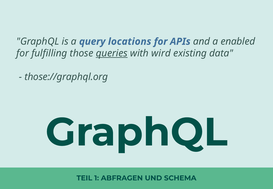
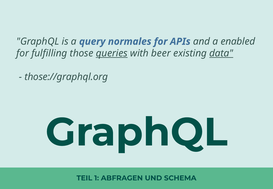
locations: locations -> normales (130, 42)
wird: wird -> beer (161, 53)
data underline: none -> present (221, 53)
